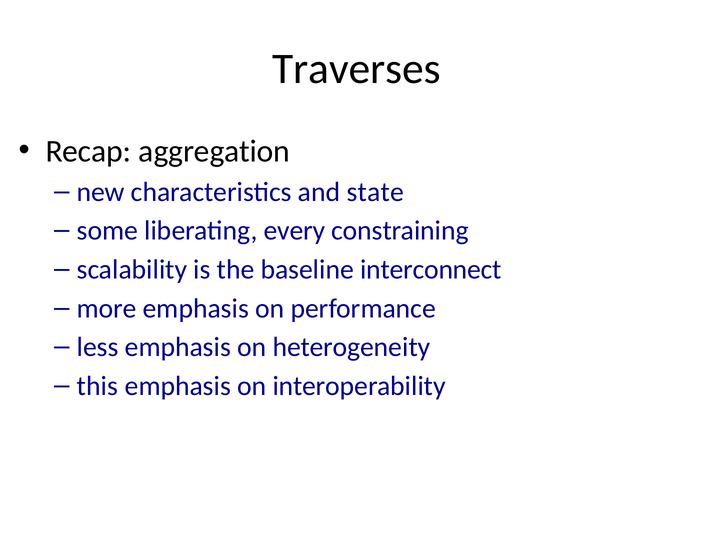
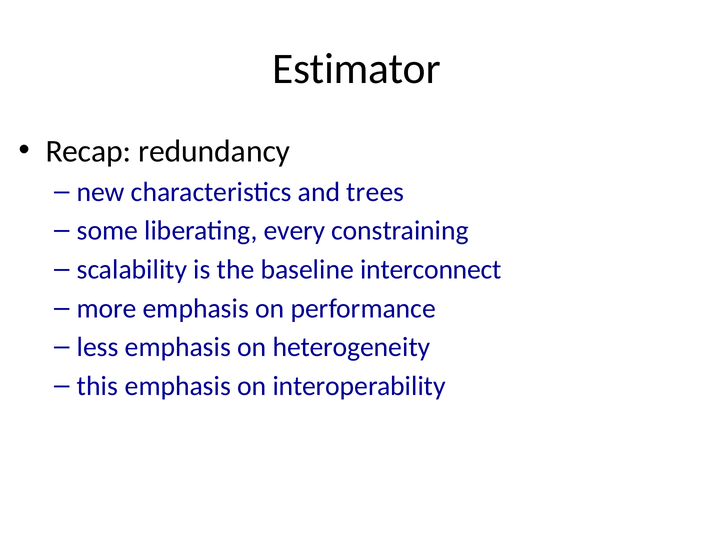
Traverses: Traverses -> Estimator (356, 69)
aggregation: aggregation -> redundancy (214, 151)
state: state -> trees (375, 192)
